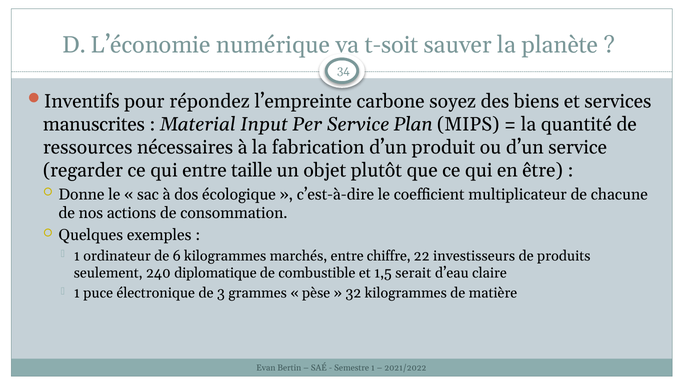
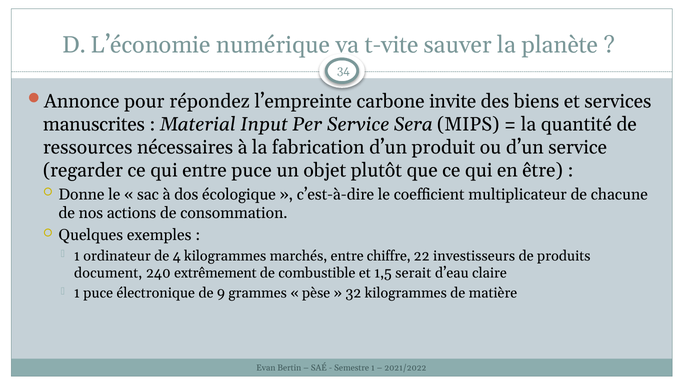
t-soit: t-soit -> t-vite (392, 45)
Inventifs: Inventifs -> Annonce (82, 101)
soyez: soyez -> invite (453, 101)
Plan: Plan -> Sera (413, 124)
entre taille: taille -> puce (252, 170)
6: 6 -> 4 (177, 256)
seulement: seulement -> document (108, 273)
diplomatique: diplomatique -> extrêmement (215, 273)
3: 3 -> 9 (221, 293)
